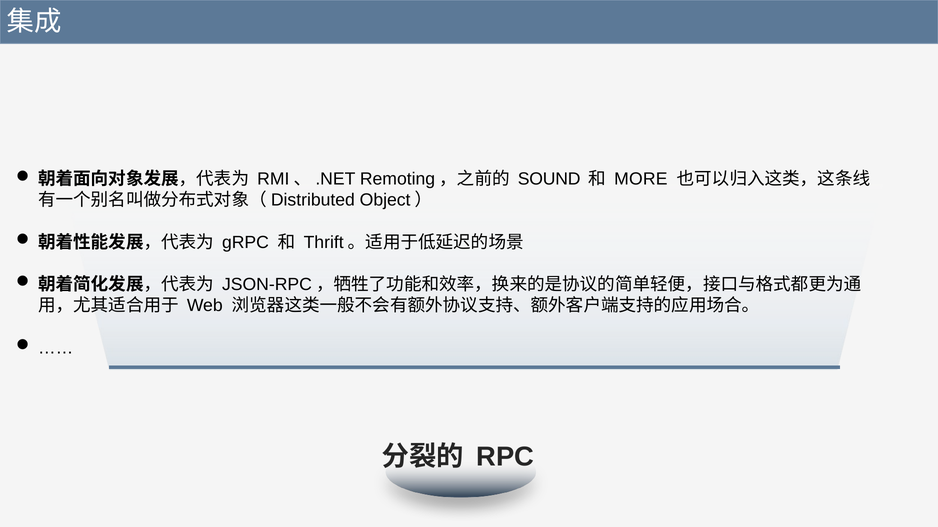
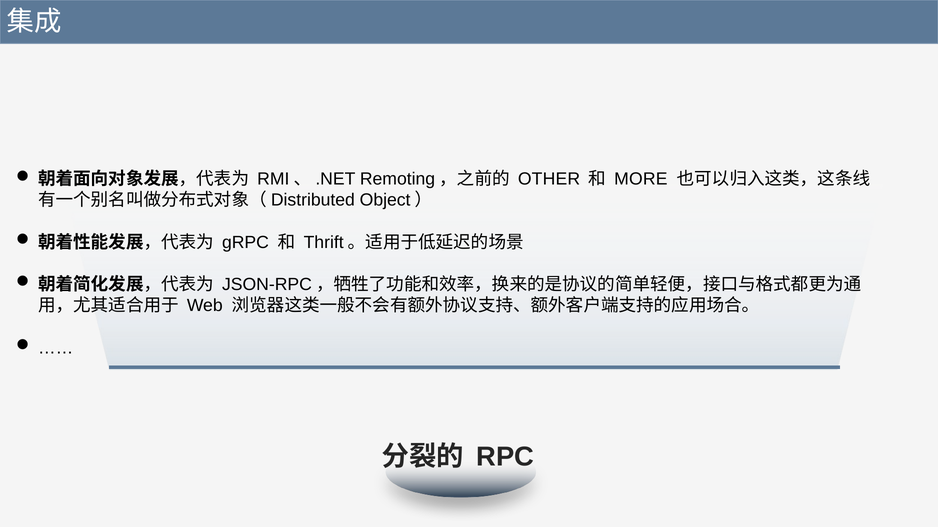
SOUND: SOUND -> OTHER (549, 179)
